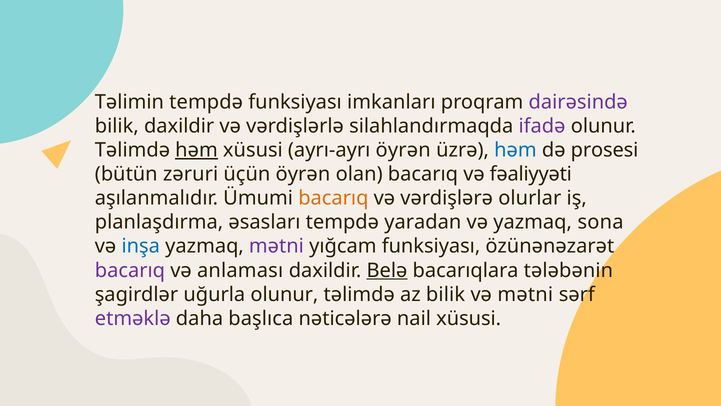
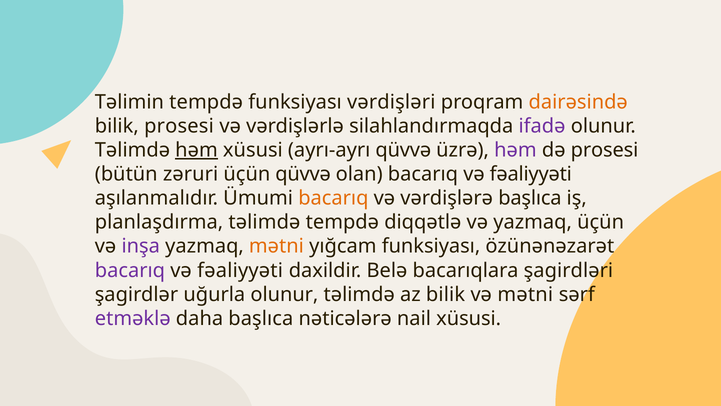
imkanları: imkanları -> vərdişləri (391, 102)
dairəsində colour: purple -> orange (578, 102)
bilik daxildir: daxildir -> prosesi (179, 126)
ayrı-ayrı öyrən: öyrən -> qüvvə (403, 150)
həm colour: blue -> purple (515, 150)
üçün öyrən: öyrən -> qüvvə (303, 174)
vərdişlərə olurlar: olurlar -> başlıca (530, 198)
planlaşdırma əsasları: əsasları -> təlimdə (264, 222)
yaradan: yaradan -> diqqətlə (423, 222)
yazmaq sona: sona -> üçün (601, 222)
inşa colour: blue -> purple (141, 246)
mətni colour: purple -> orange (276, 246)
anlaması: anlaması -> fəaliyyəti (240, 270)
Belə underline: present -> none (387, 270)
tələbənin: tələbənin -> şagirdləri (568, 270)
